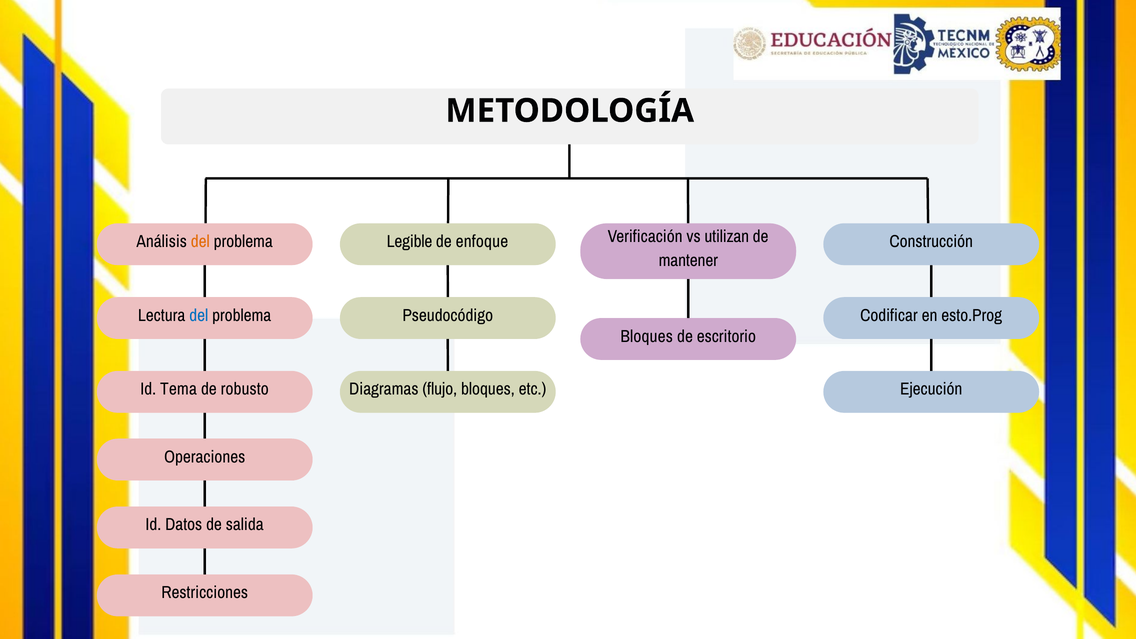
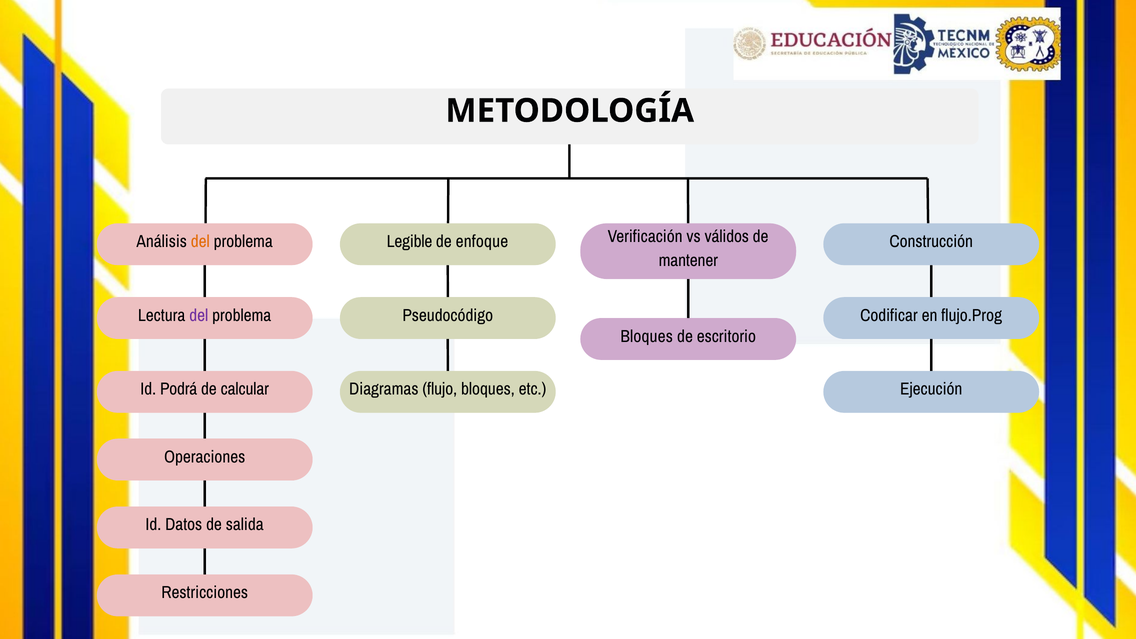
utilizan: utilizan -> válidos (727, 236)
del colour: blue -> purple (199, 315)
esto.Prog: esto.Prog -> flujo.Prog (972, 315)
Tema: Tema -> Podrá (179, 389)
robusto: robusto -> calcular (245, 389)
